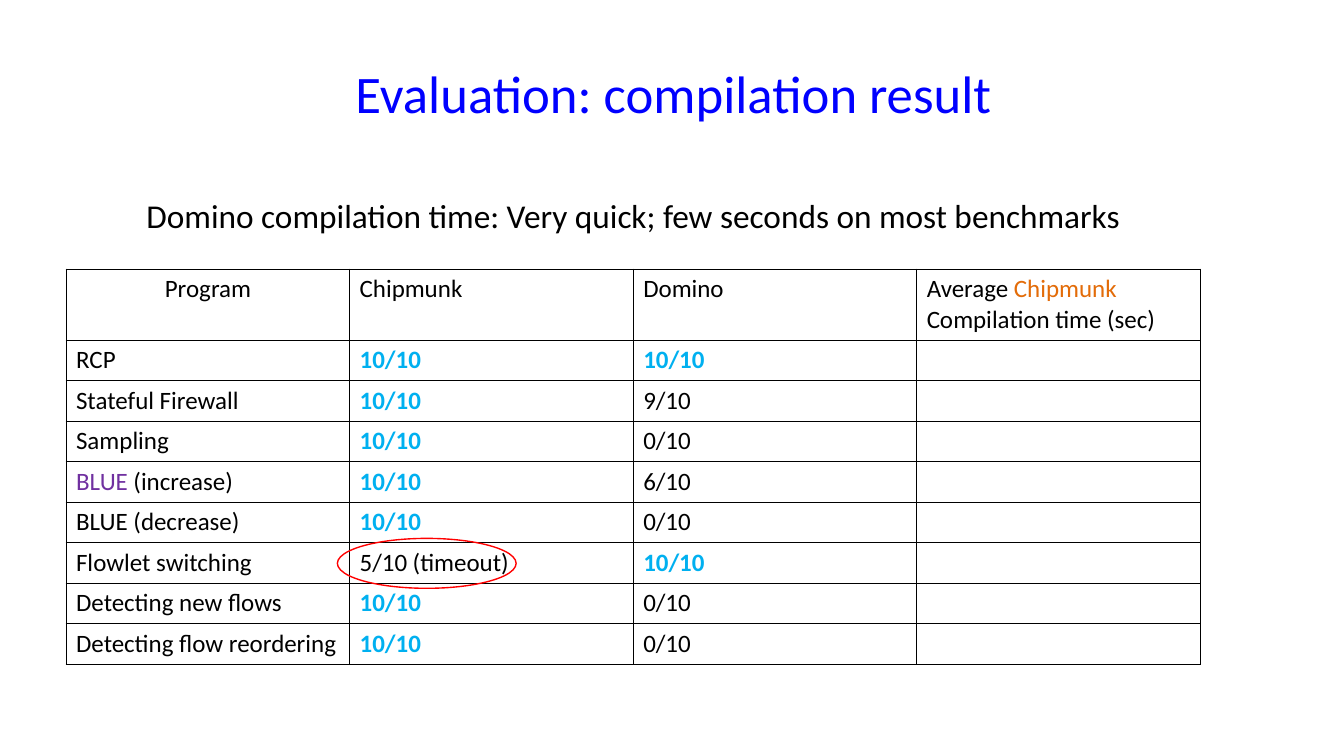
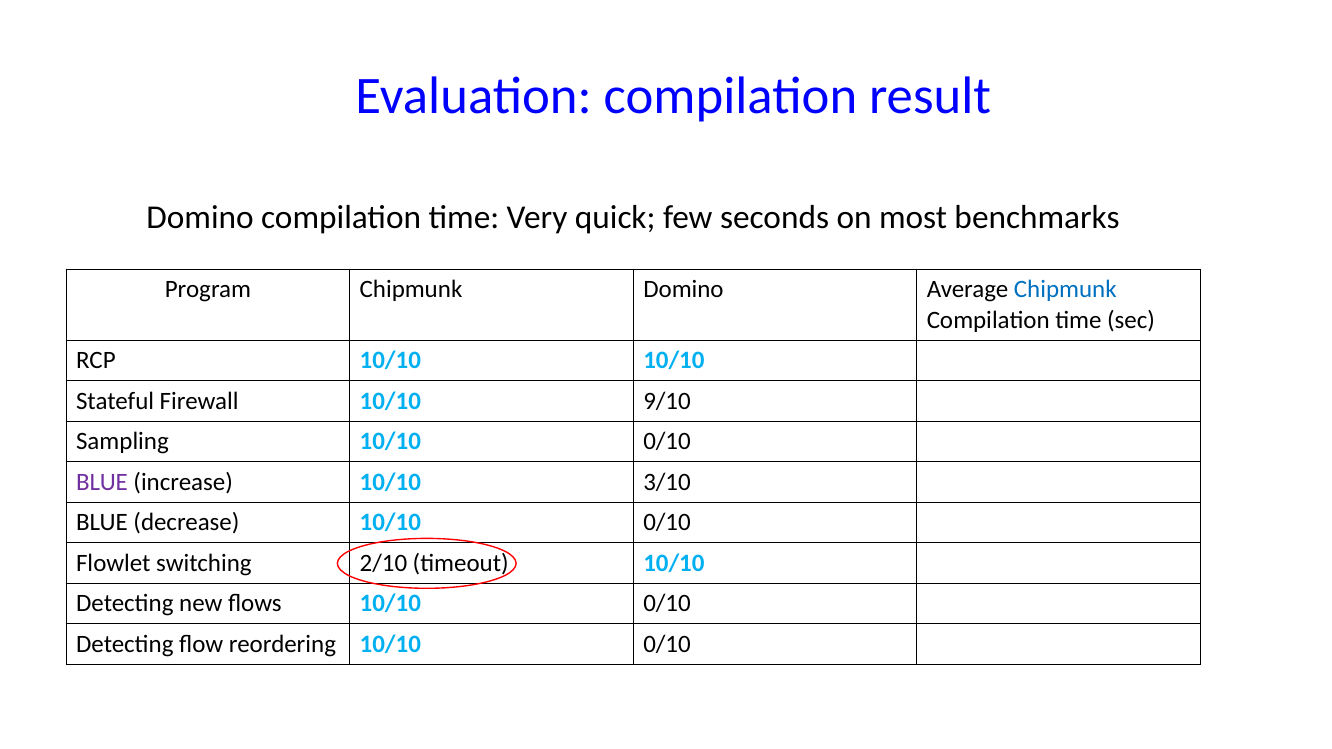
Chipmunk colour: orange -> blue (1065, 290)
6/10: 6/10 -> 3/10 (667, 482)
5/10: 5/10 -> 2/10 (383, 563)
